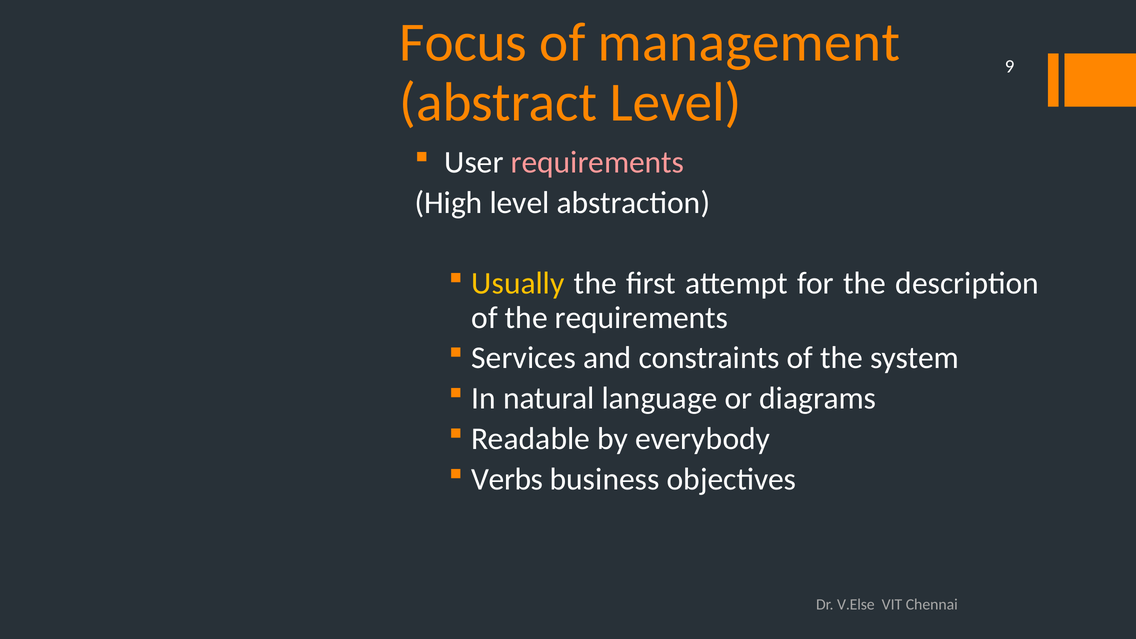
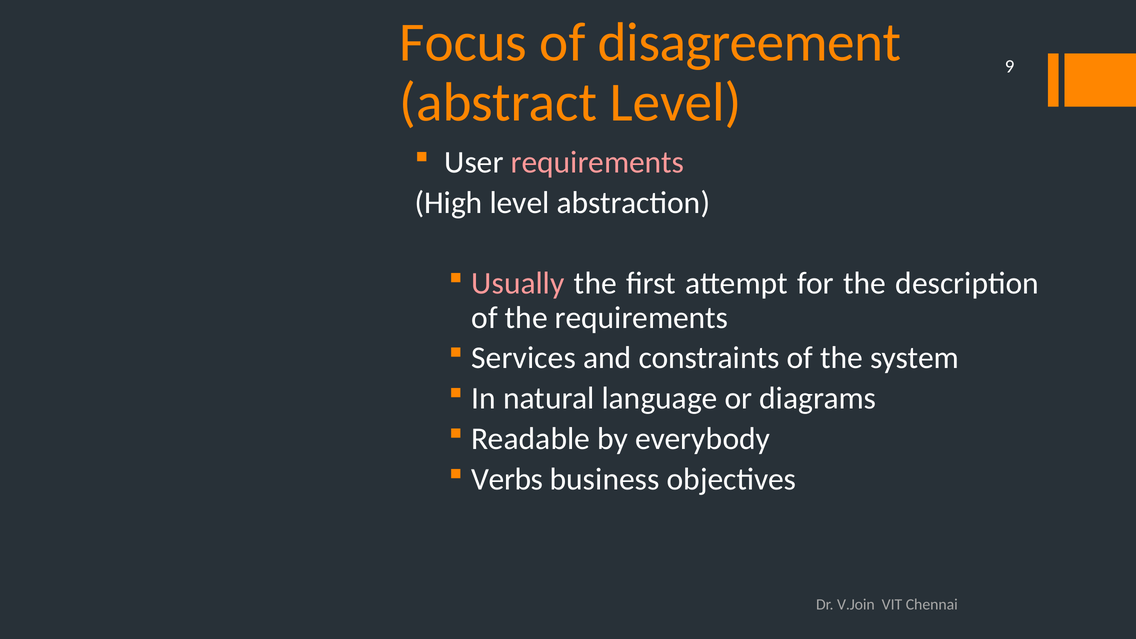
management: management -> disagreement (750, 43)
Usually colour: yellow -> pink (518, 284)
V.Else: V.Else -> V.Join (856, 605)
